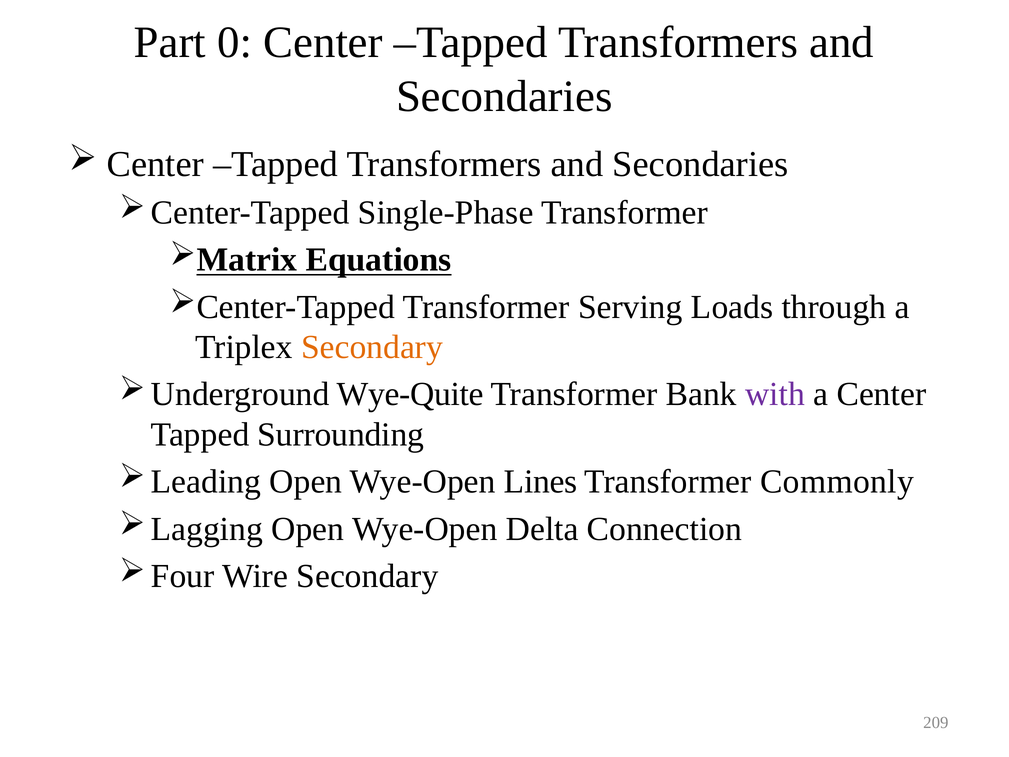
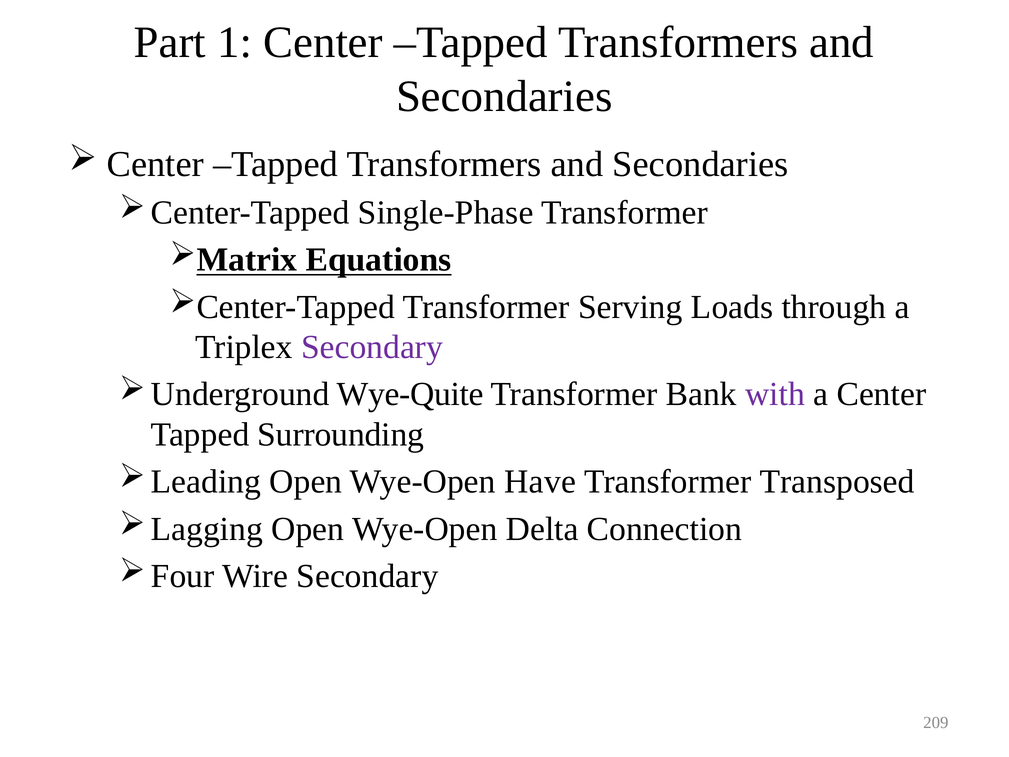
0: 0 -> 1 (235, 43)
Secondary colour: orange -> purple (372, 347)
Lines: Lines -> Have (540, 482)
Commonly: Commonly -> Transposed (837, 482)
